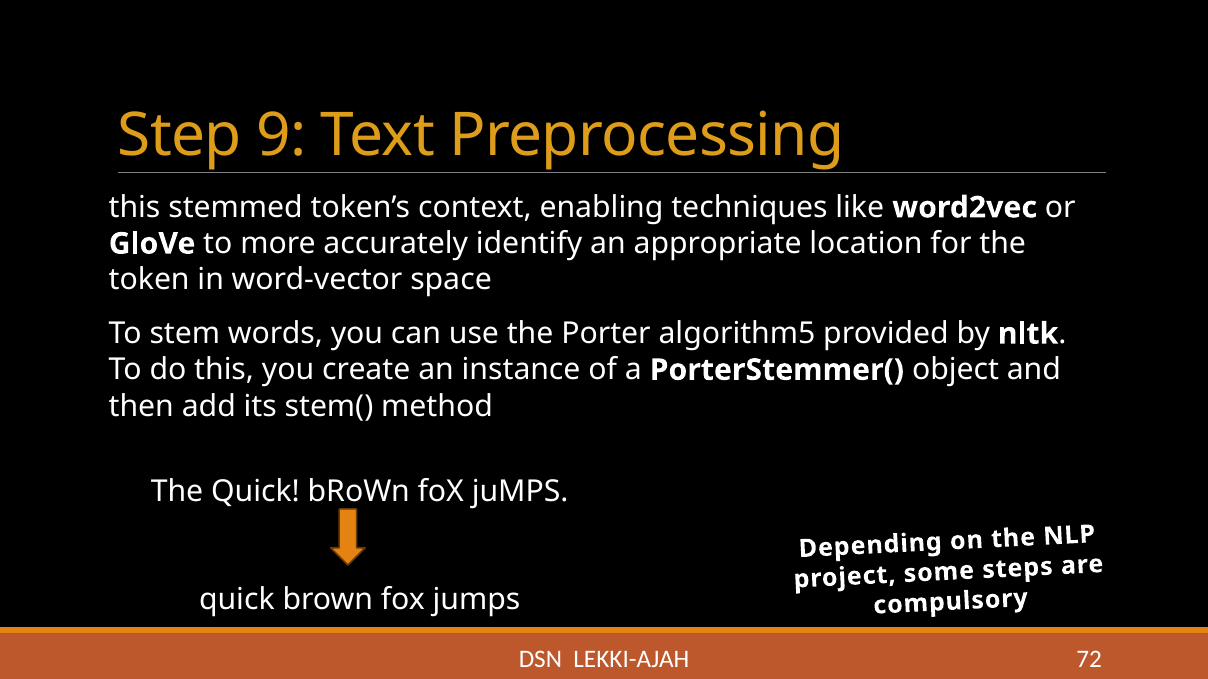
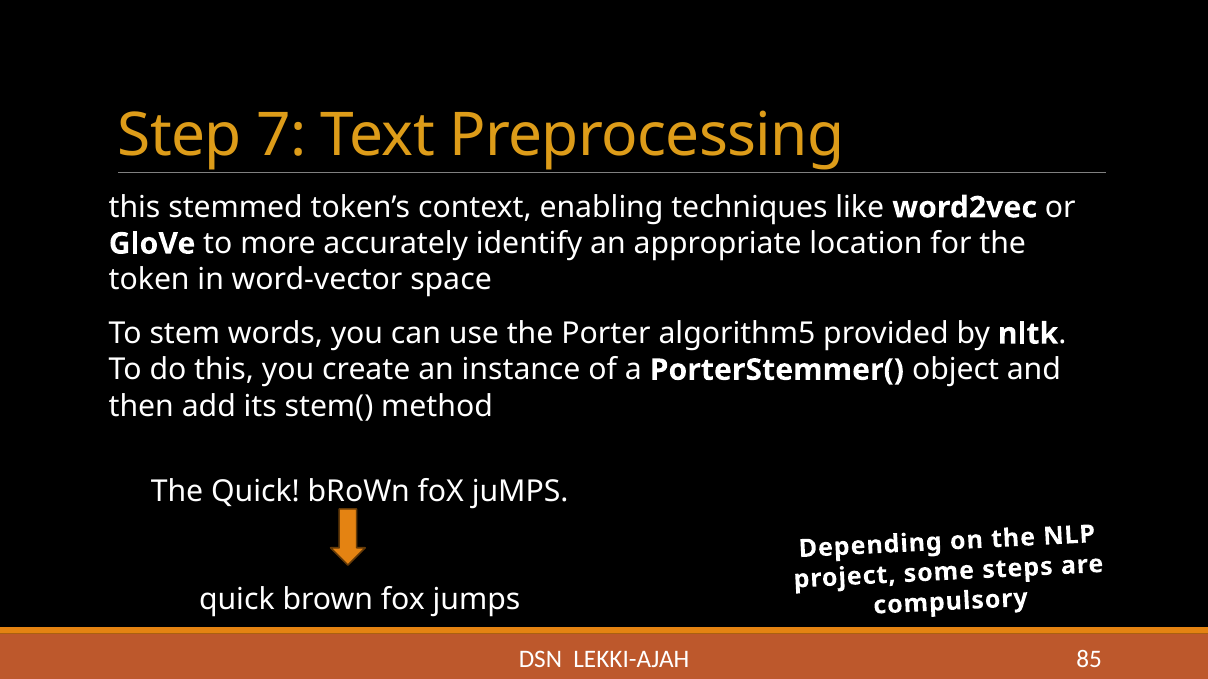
9: 9 -> 7 (282, 135)
72: 72 -> 85 (1089, 660)
